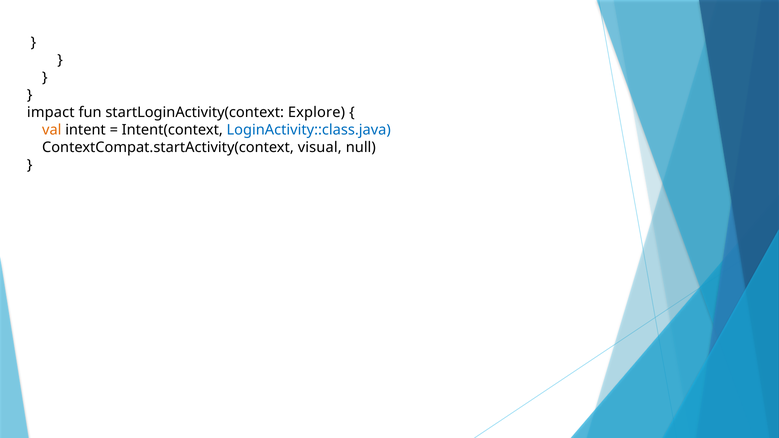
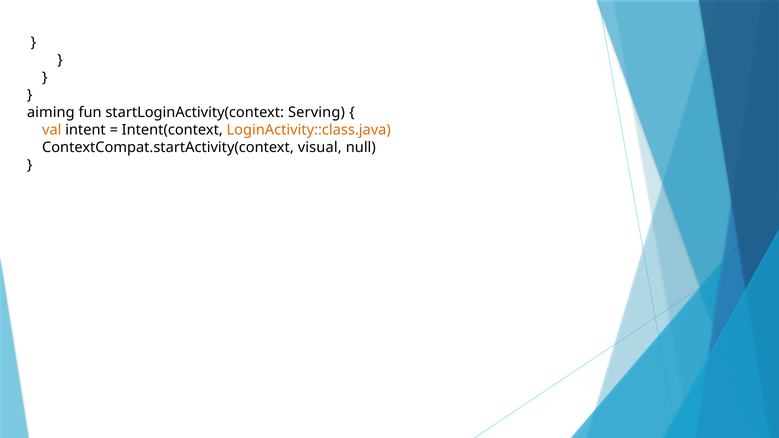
impact: impact -> aiming (51, 113)
Explore: Explore -> Serving (316, 113)
LoginActivity::class.java colour: blue -> orange (309, 130)
